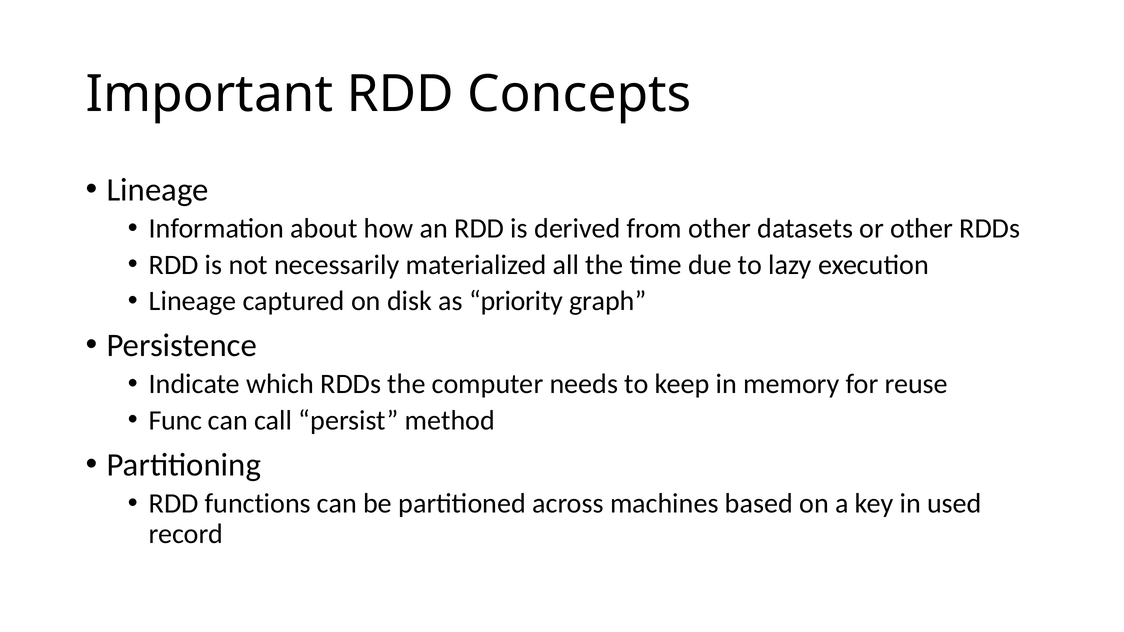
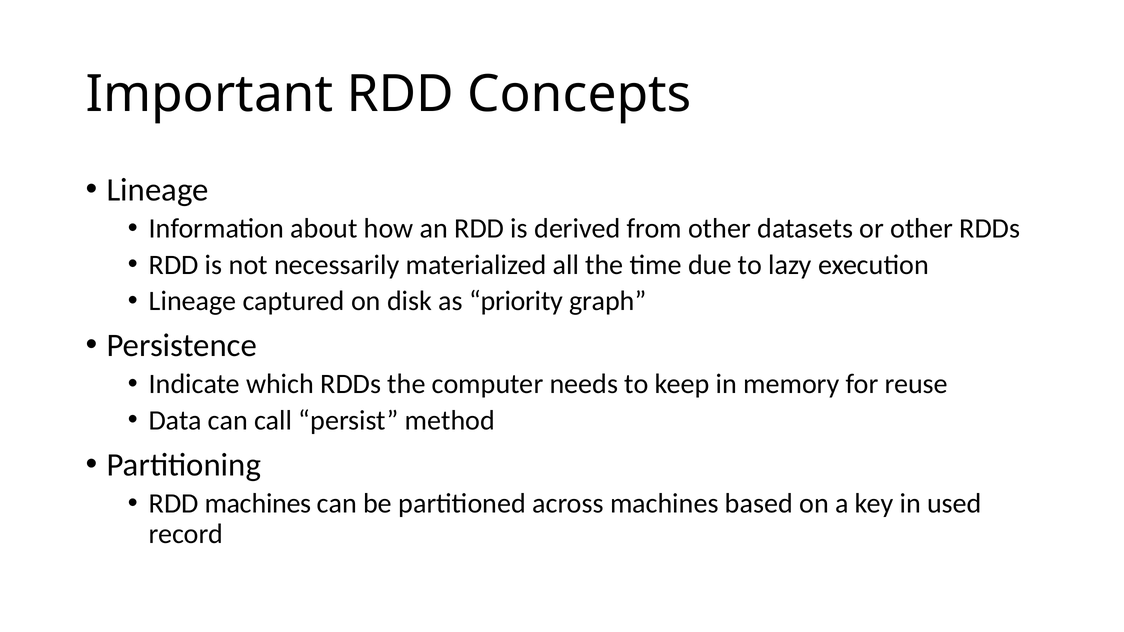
Func: Func -> Data (175, 420)
RDD functions: functions -> machines (258, 504)
